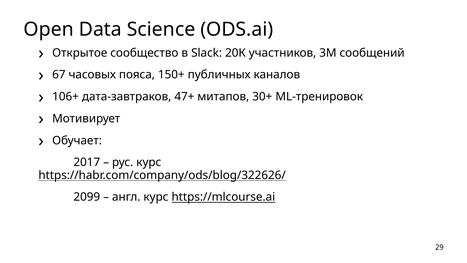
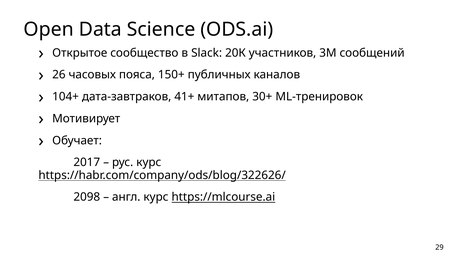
67: 67 -> 26 (59, 75)
106+: 106+ -> 104+ (66, 97)
47+: 47+ -> 41+ (184, 97)
2099: 2099 -> 2098 (87, 197)
